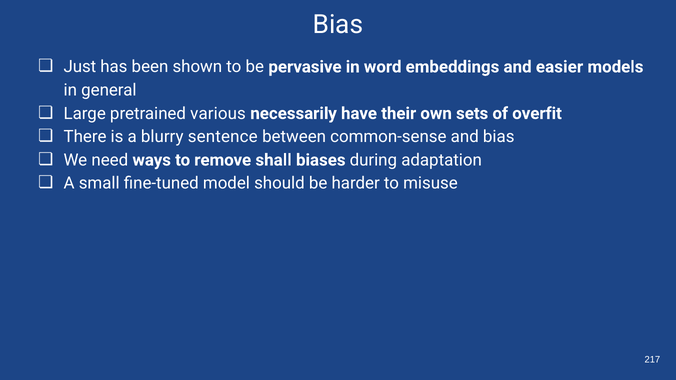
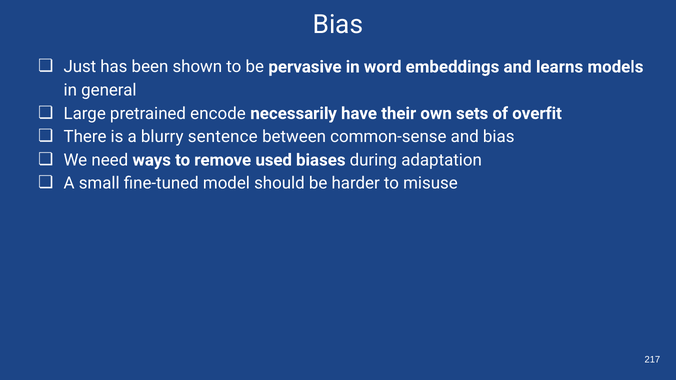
easier: easier -> learns (560, 67)
various: various -> encode (218, 114)
shall: shall -> used (274, 160)
